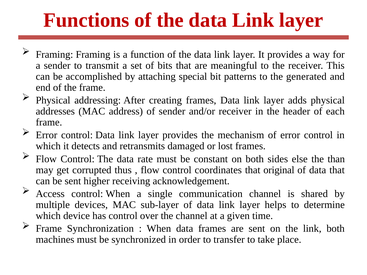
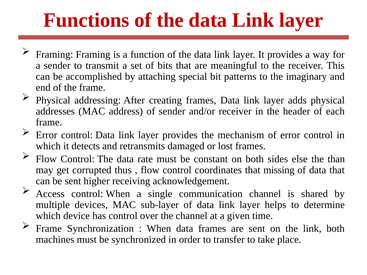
generated: generated -> imaginary (306, 77)
original: original -> missing (279, 170)
